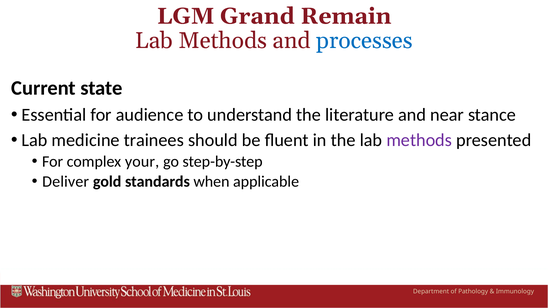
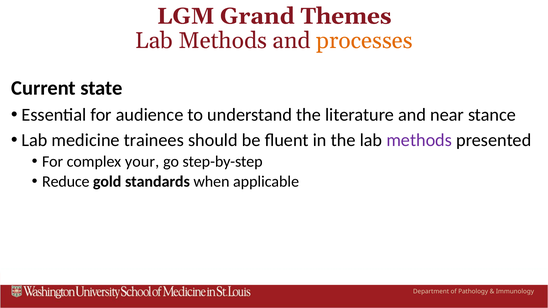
Remain: Remain -> Themes (346, 16)
processes colour: blue -> orange (364, 41)
Deliver: Deliver -> Reduce (66, 182)
